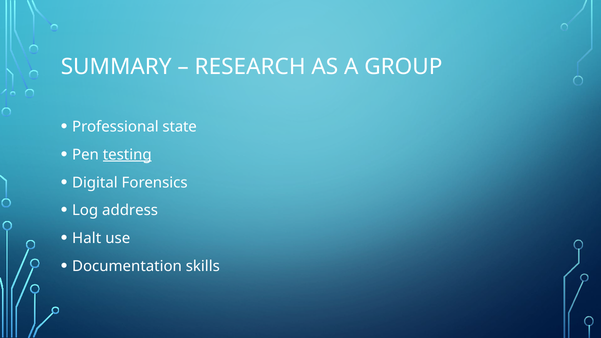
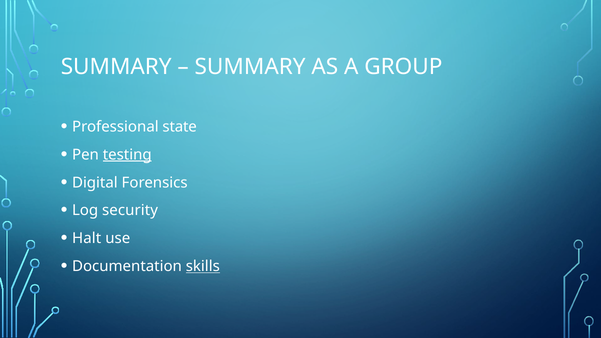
RESEARCH: RESEARCH -> SUMMARY (250, 67)
address: address -> security (130, 211)
skills underline: none -> present (203, 266)
